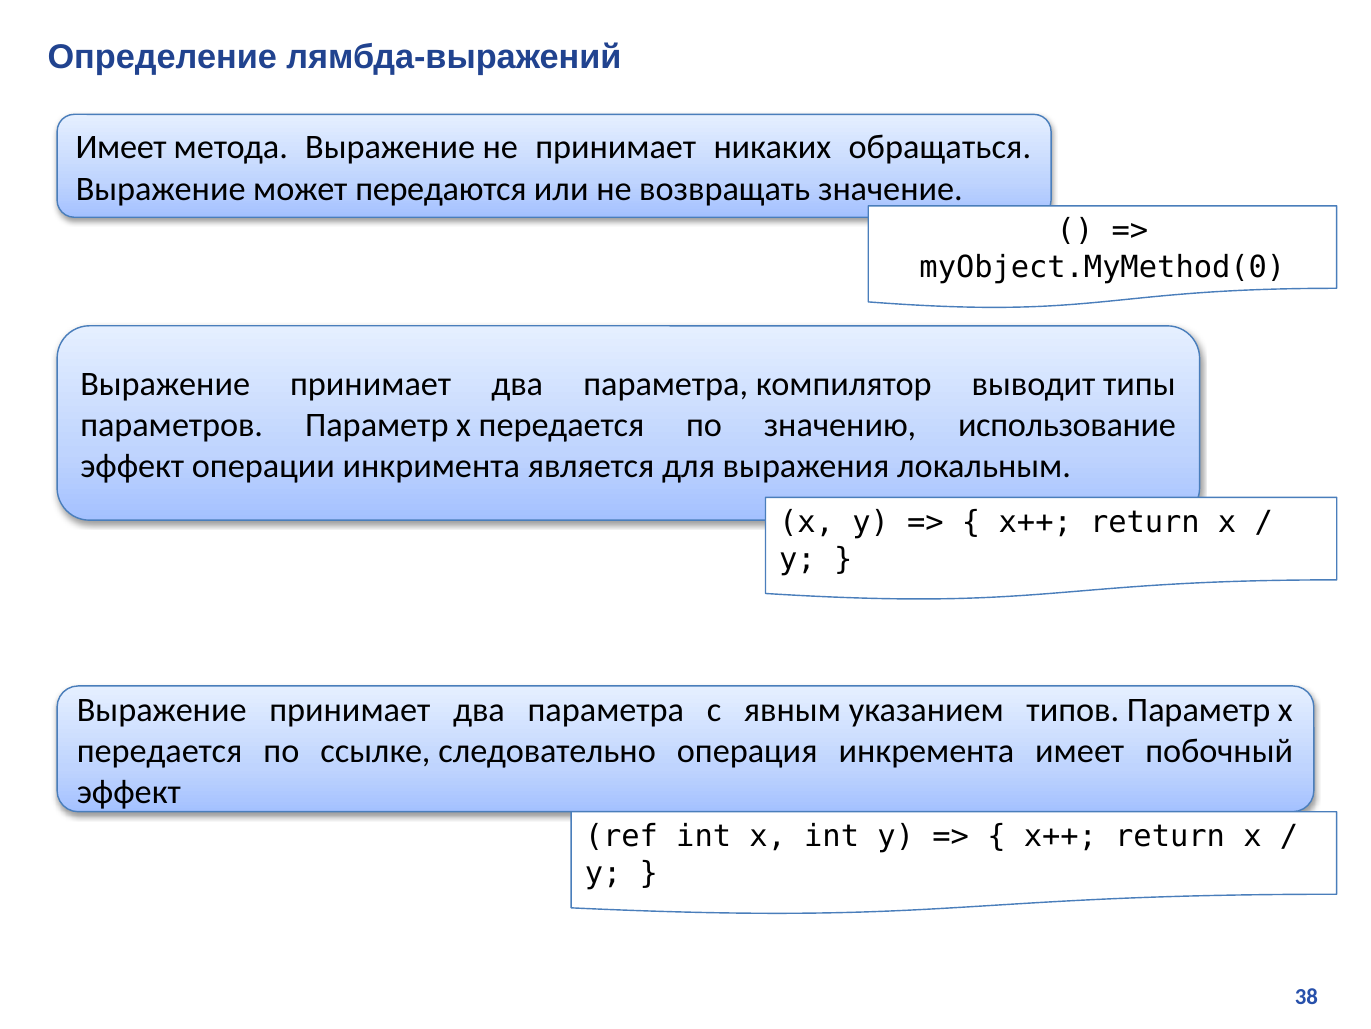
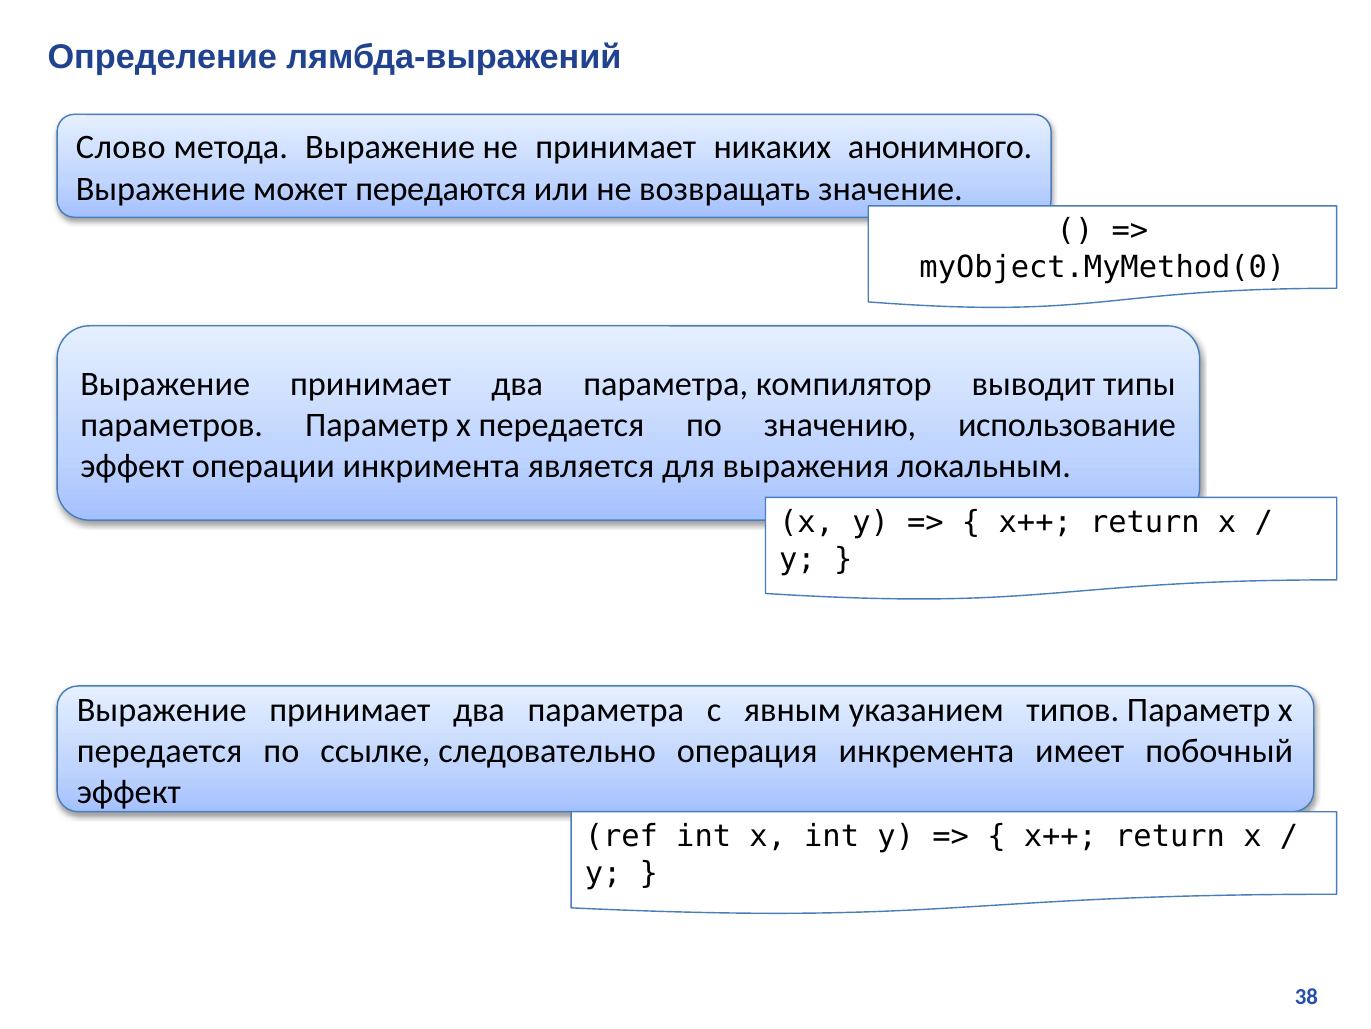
Имеет: Имеет -> Слово (121, 147)
обращаться: обращаться -> анонимного (940, 147)
